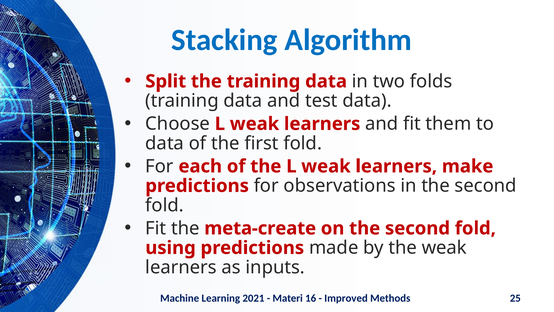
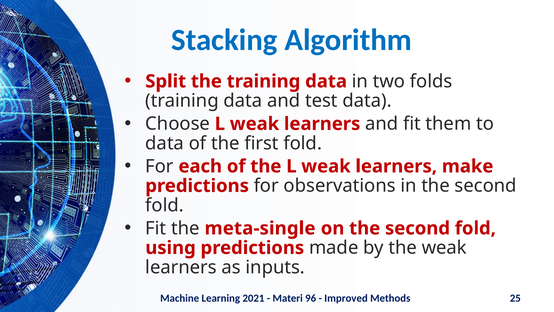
meta-create: meta-create -> meta-single (260, 228)
16: 16 -> 96 (311, 298)
